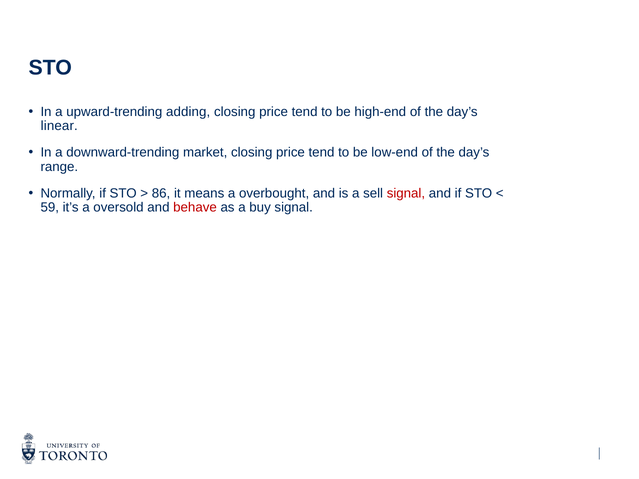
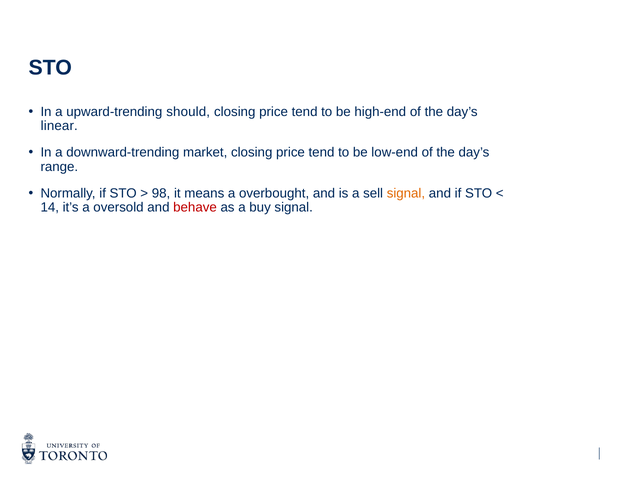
adding: adding -> should (188, 112)
86: 86 -> 98 (161, 193)
signal colour: red -> orange (406, 193)
59: 59 -> 14 (50, 208)
